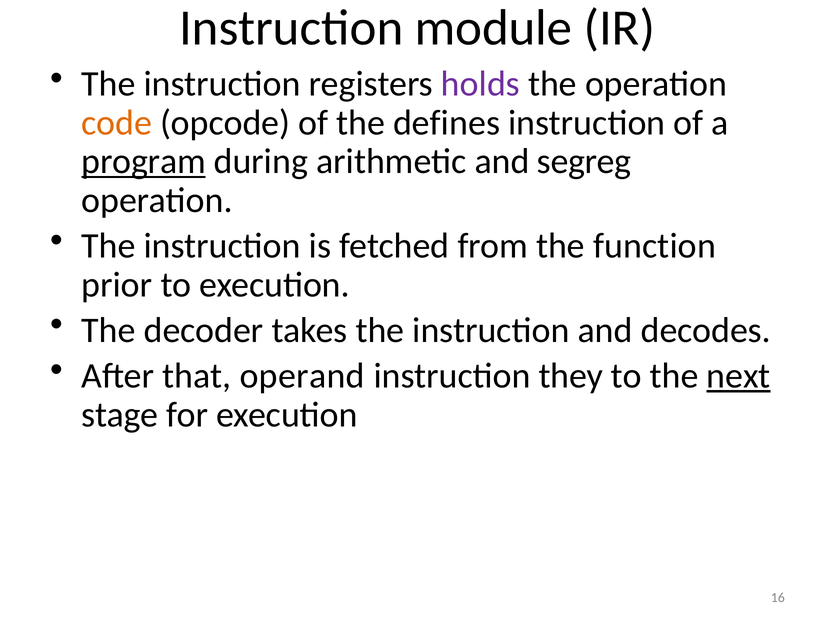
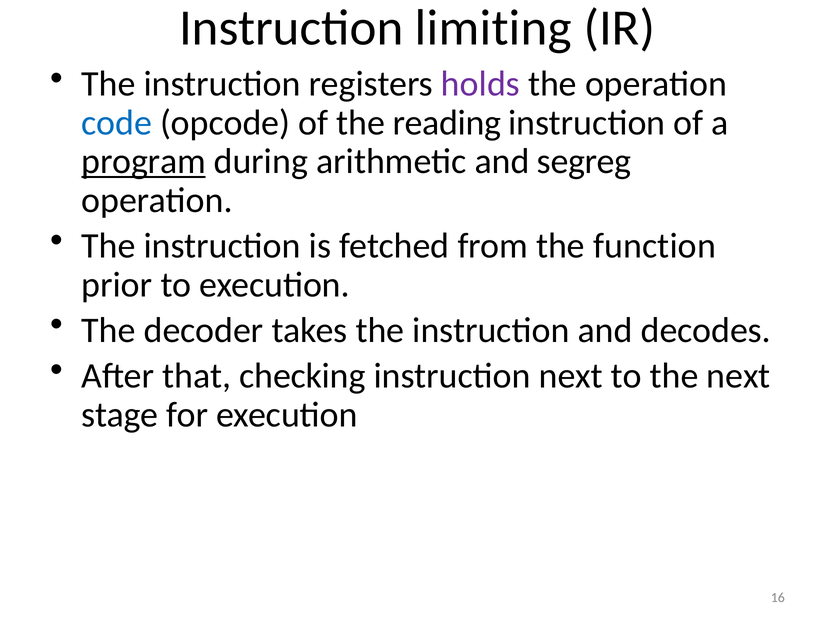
module: module -> limiting (493, 28)
code colour: orange -> blue (117, 123)
defines: defines -> reading (447, 123)
operand: operand -> checking (302, 376)
instruction they: they -> next (571, 376)
next underline: present -> none (738, 376)
